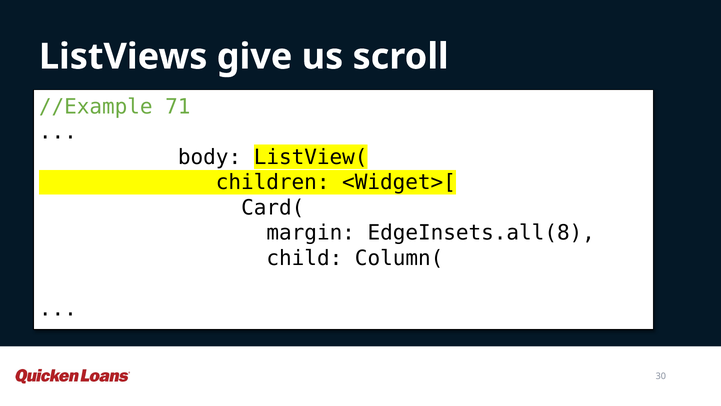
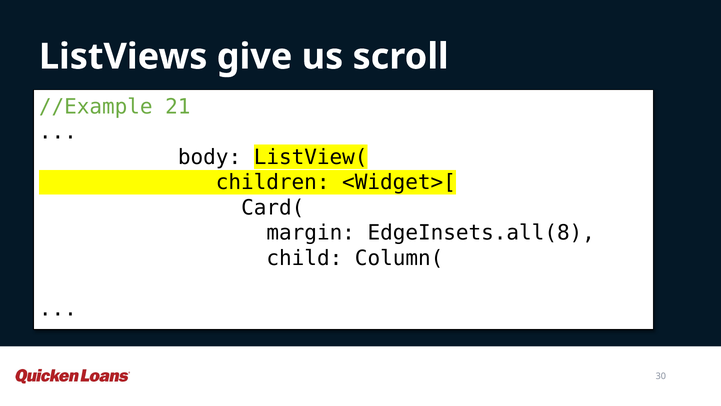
71: 71 -> 21 (178, 107)
